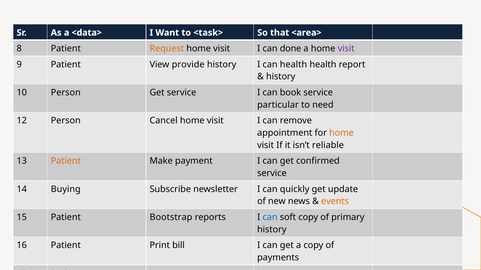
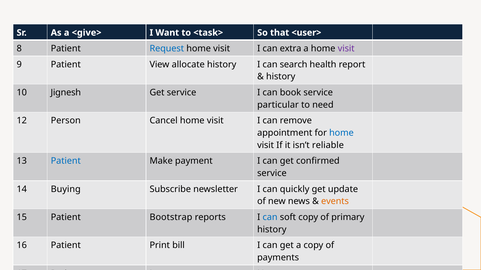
<data>: <data> -> <give> (87, 33)
<area>: <area> -> <user> (306, 33)
Request colour: orange -> blue (167, 49)
done: done -> extra (291, 49)
provide: provide -> allocate (188, 65)
can health: health -> search (294, 65)
10 Person: Person -> Jignesh (66, 93)
home colour: orange -> blue (341, 133)
Patient colour: orange -> blue (66, 161)
